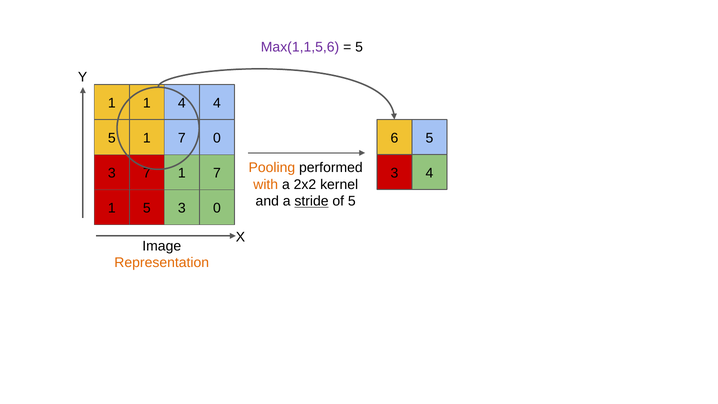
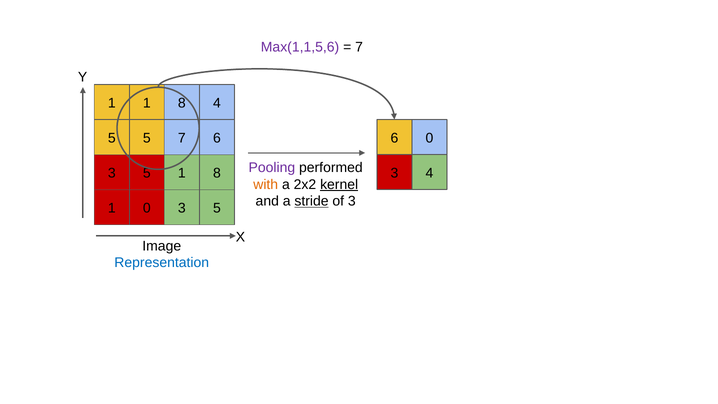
5: 5 -> 7 (359, 47)
1 1 4: 4 -> 8 (182, 103)
6 5: 5 -> 0 (429, 138)
5 1: 1 -> 5 (147, 138)
7 0: 0 -> 6 (217, 138)
Pooling colour: orange -> purple (272, 168)
7: 7 -> 5 (147, 173)
7: 7 -> 8 (217, 173)
kernel underline: none -> present (339, 184)
of 5: 5 -> 3 (352, 201)
1 5: 5 -> 0 (147, 208)
0: 0 -> 5 (217, 208)
Representation colour: orange -> blue (162, 263)
